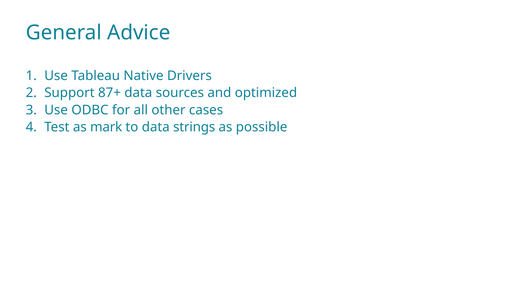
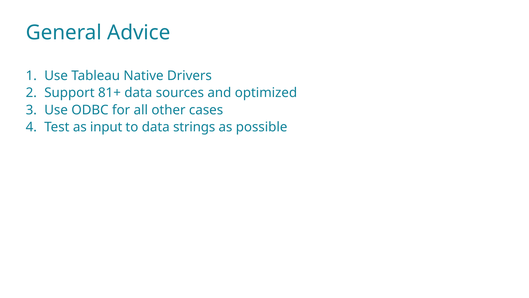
87+: 87+ -> 81+ (109, 93)
mark: mark -> input (106, 127)
